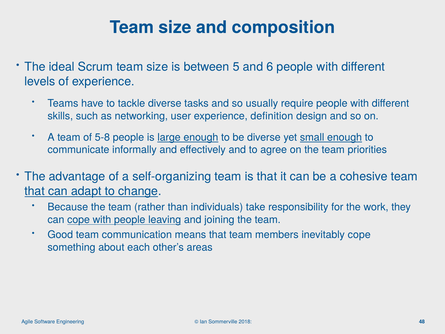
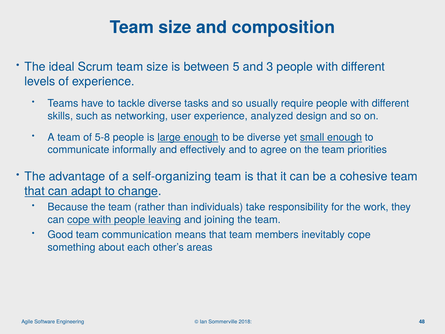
6: 6 -> 3 (270, 67)
definition: definition -> analyzed (272, 116)
